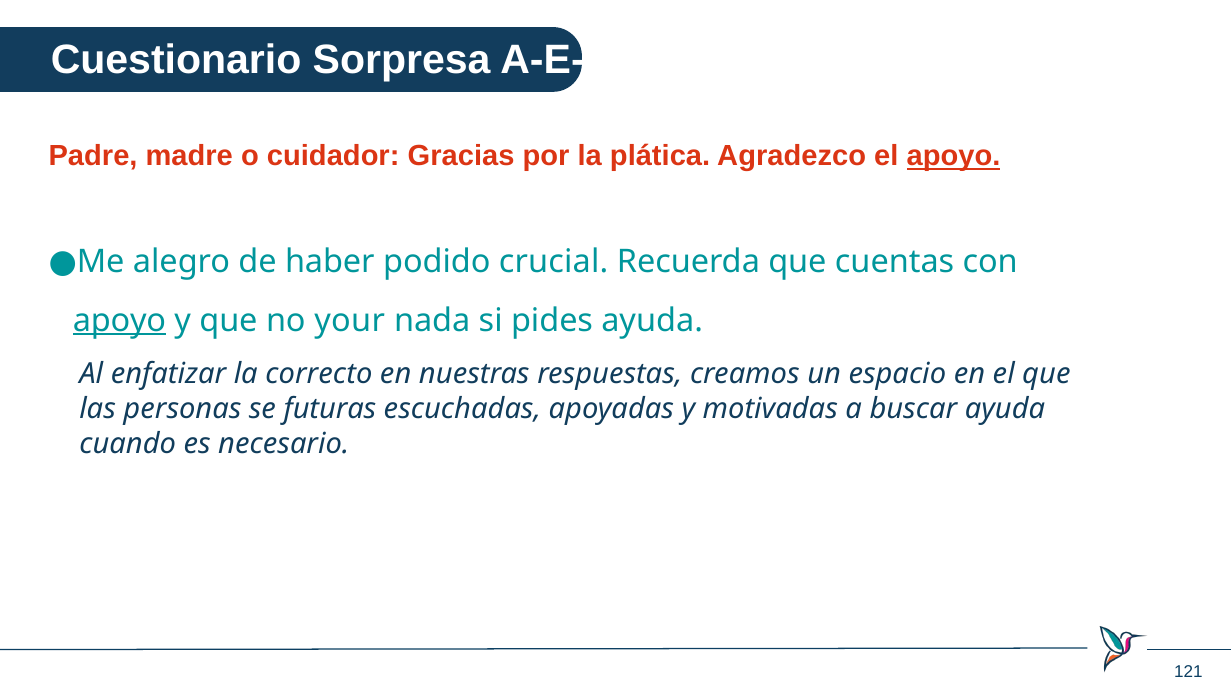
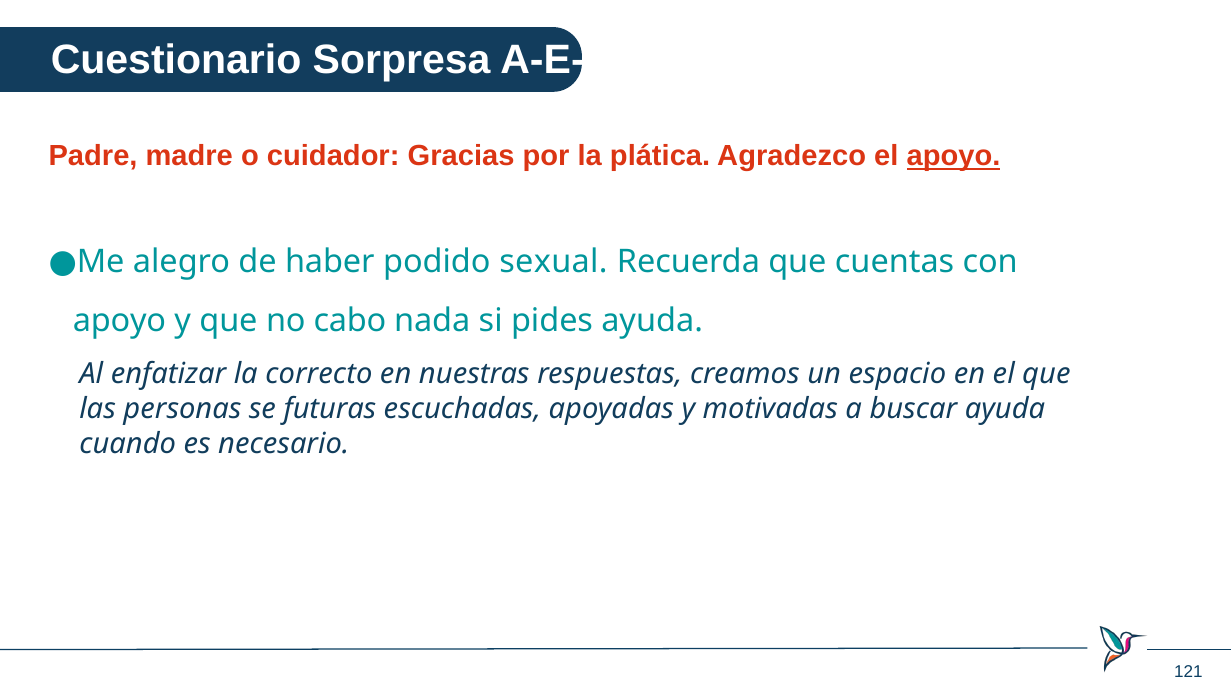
crucial: crucial -> sexual (553, 262)
apoyo underline: present -> none (119, 321)
your: your -> cabo (350, 321)
